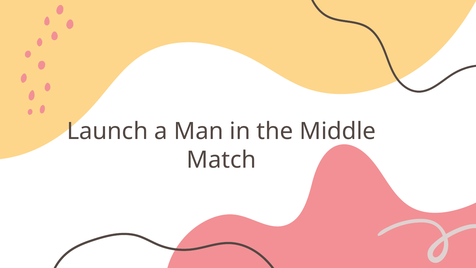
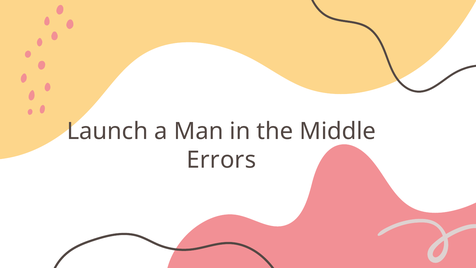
Match: Match -> Errors (221, 160)
